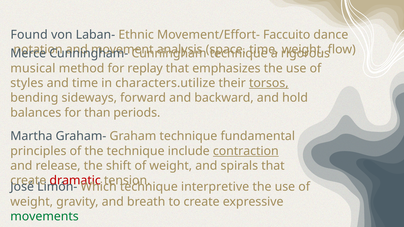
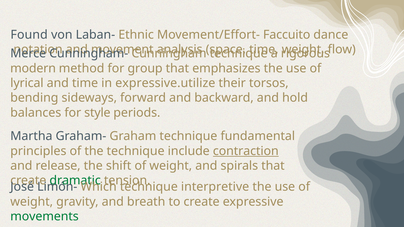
musical: musical -> modern (33, 68)
replay: replay -> group (145, 68)
styles: styles -> lyrical (27, 83)
characters.utilize: characters.utilize -> expressive.utilize (165, 83)
torsos underline: present -> none (269, 83)
than: than -> style (97, 113)
dramatic colour: red -> green (75, 181)
